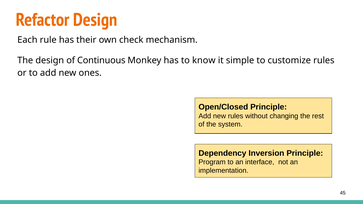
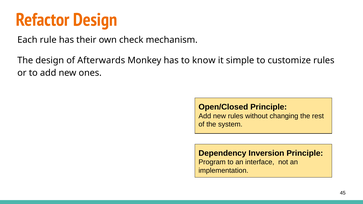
Continuous: Continuous -> Afterwards (101, 60)
